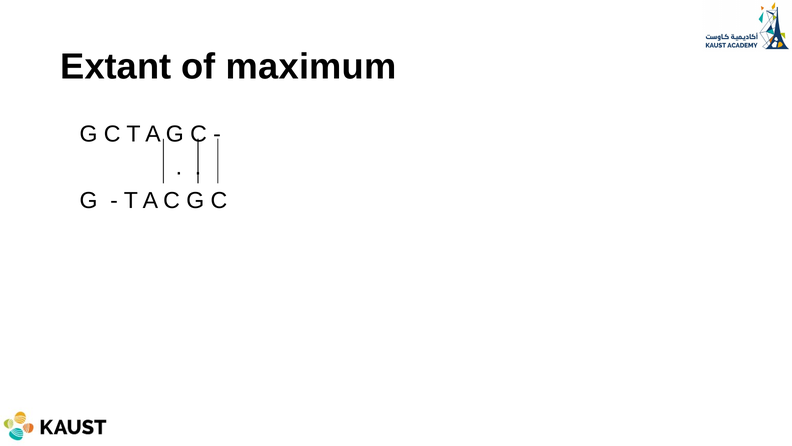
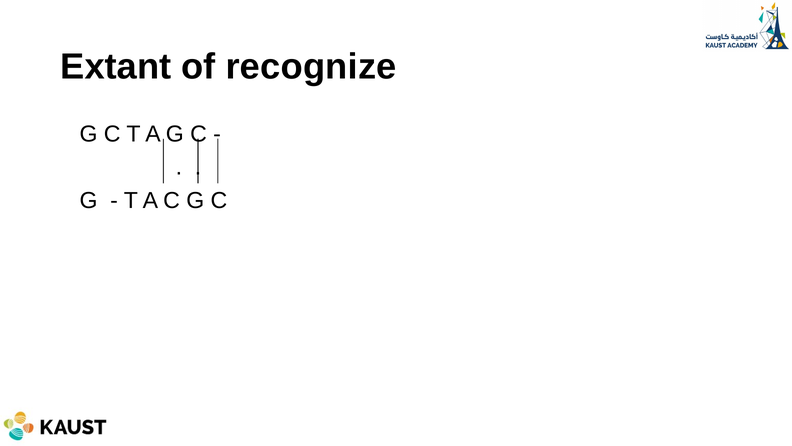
maximum: maximum -> recognize (311, 67)
